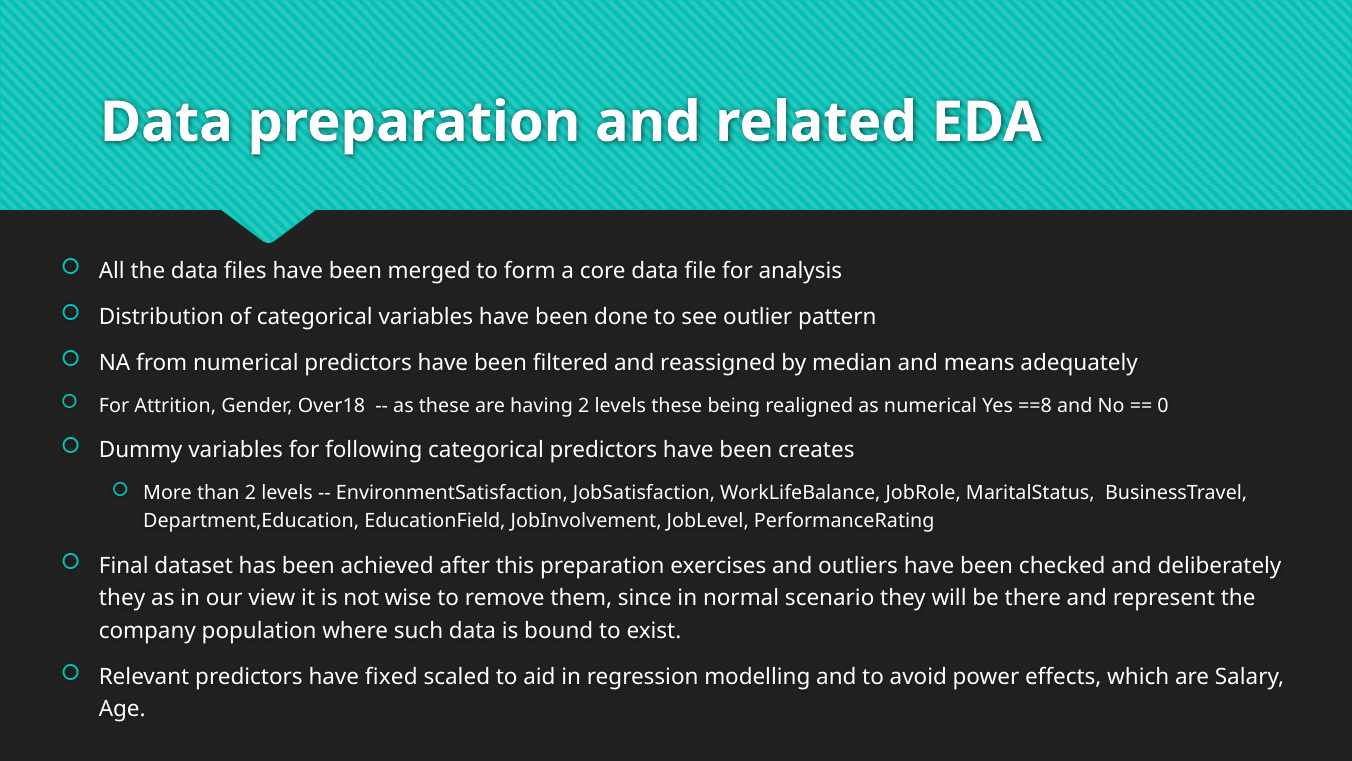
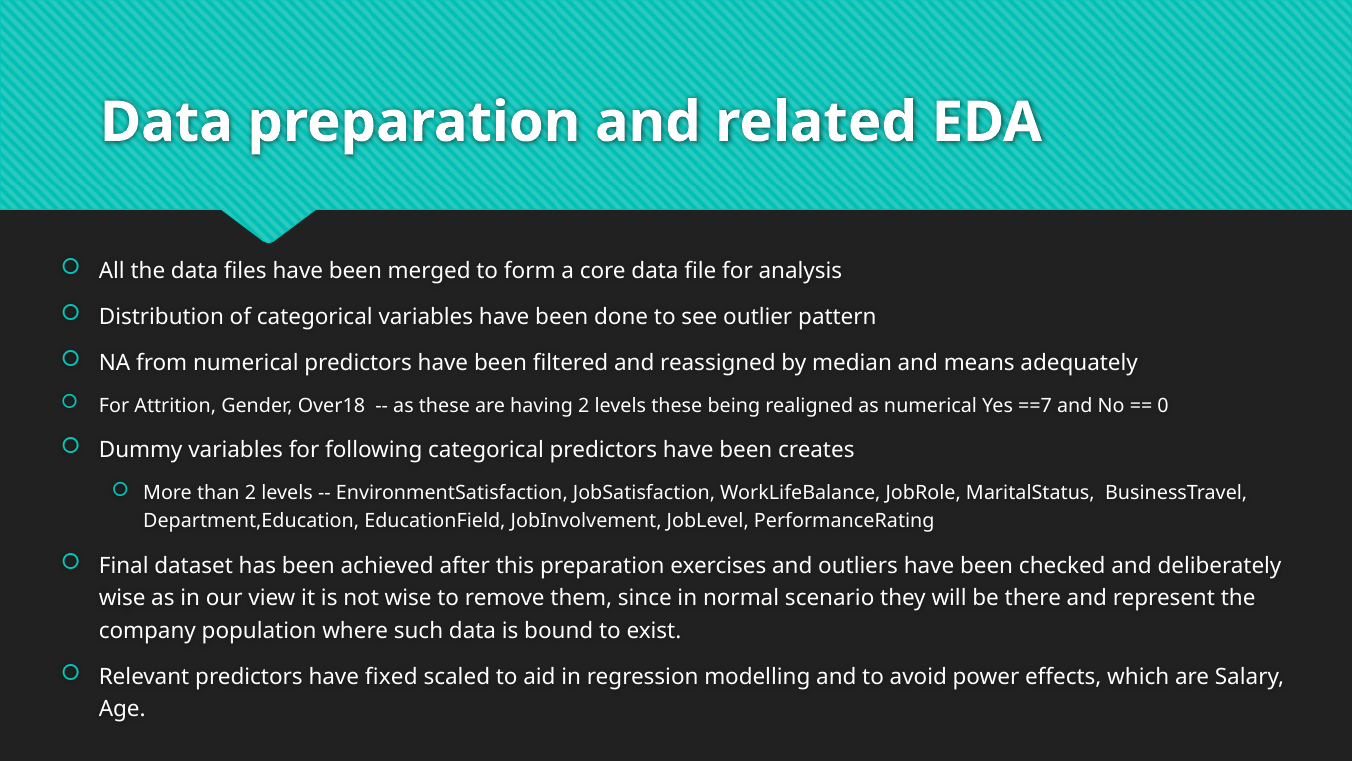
==8: ==8 -> ==7 (1035, 405)
they: they -> wise (122, 598)
